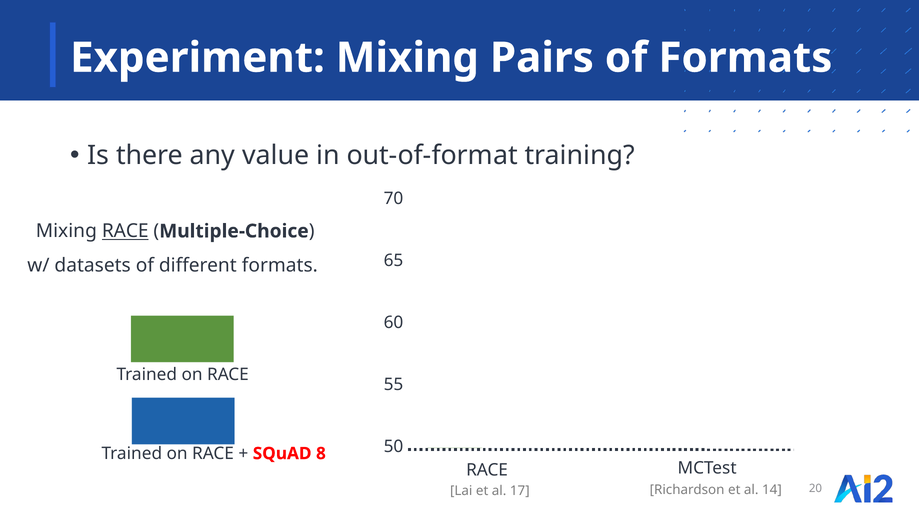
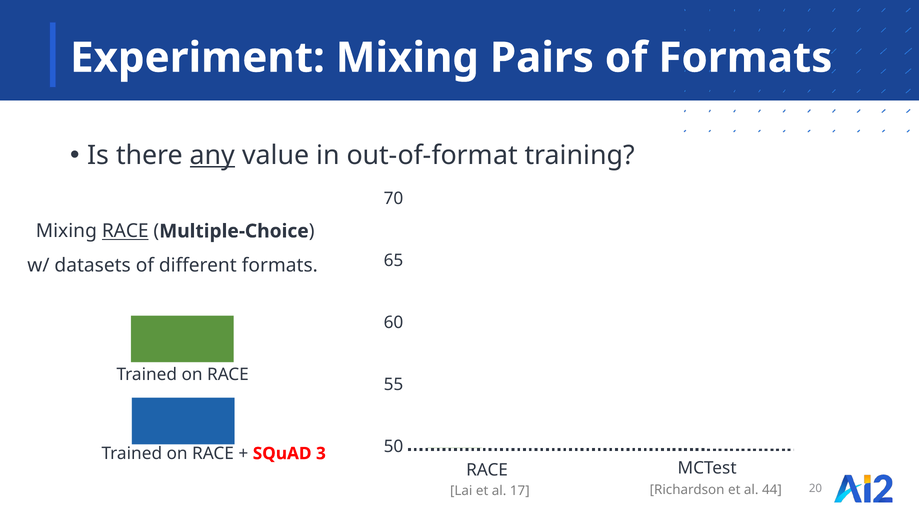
any underline: none -> present (213, 155)
8: 8 -> 3 (321, 453)
14: 14 -> 44 (772, 490)
